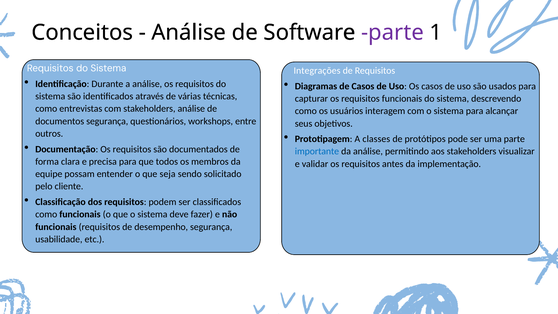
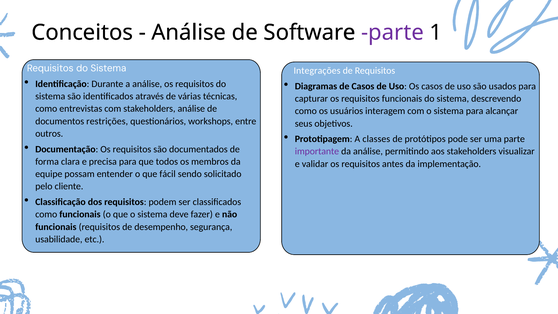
documentos segurança: segurança -> restrições (107, 121)
importante colour: blue -> purple (317, 151)
seja: seja -> fácil (168, 174)
